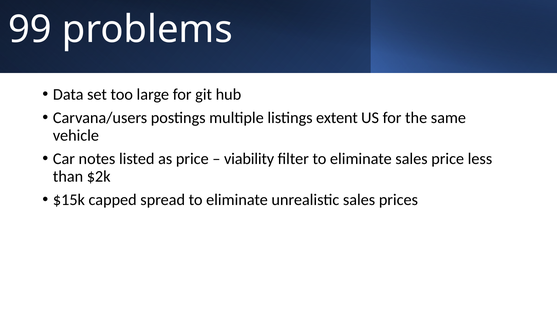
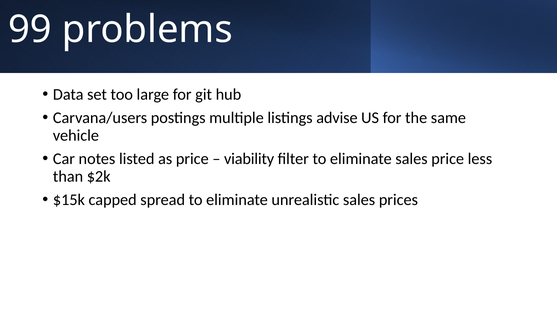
extent: extent -> advise (337, 118)
